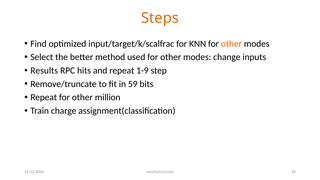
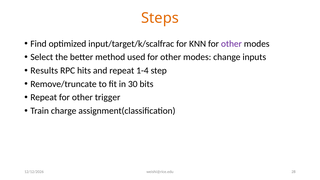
other colour: orange -> purple (231, 44)
1-9: 1-9 -> 1-4 (142, 71)
59: 59 -> 30 (133, 84)
million: million -> trigger (108, 97)
